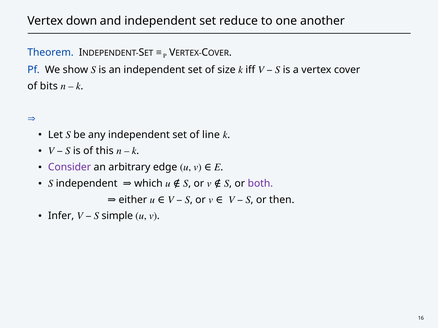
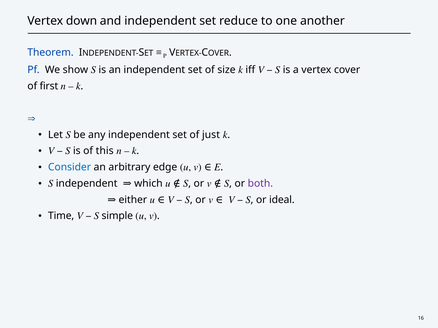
bits: bits -> first (49, 86)
line: line -> just (211, 135)
Consider colour: purple -> blue (70, 167)
then: then -> ideal (282, 200)
Infer: Infer -> Time (61, 216)
